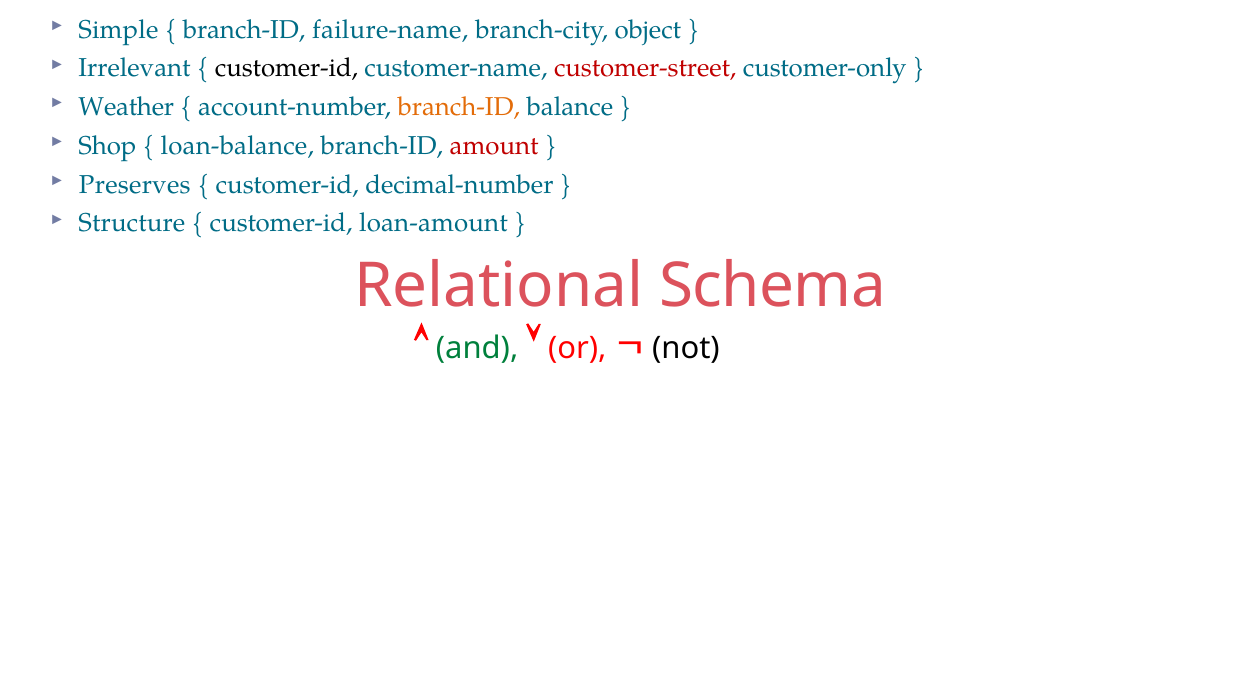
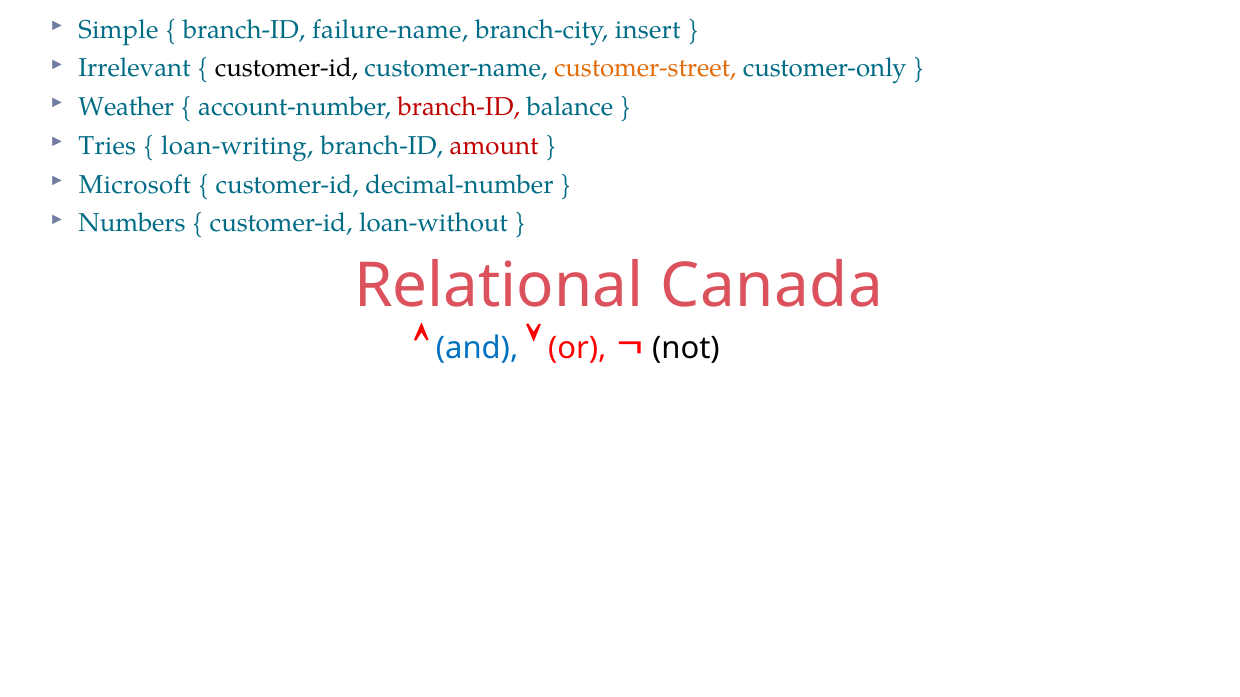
object: object -> insert (648, 30)
customer-street colour: red -> orange (645, 68)
branch-ID colour: orange -> red (459, 107)
Shop: Shop -> Tries (107, 146)
loan-balance: loan-balance -> loan-writing (237, 146)
Preserves: Preserves -> Microsoft (135, 185)
Structure: Structure -> Numbers (132, 223)
loan-amount: loan-amount -> loan-without (434, 223)
Schema: Schema -> Canada (772, 286)
and colour: green -> blue (477, 348)
